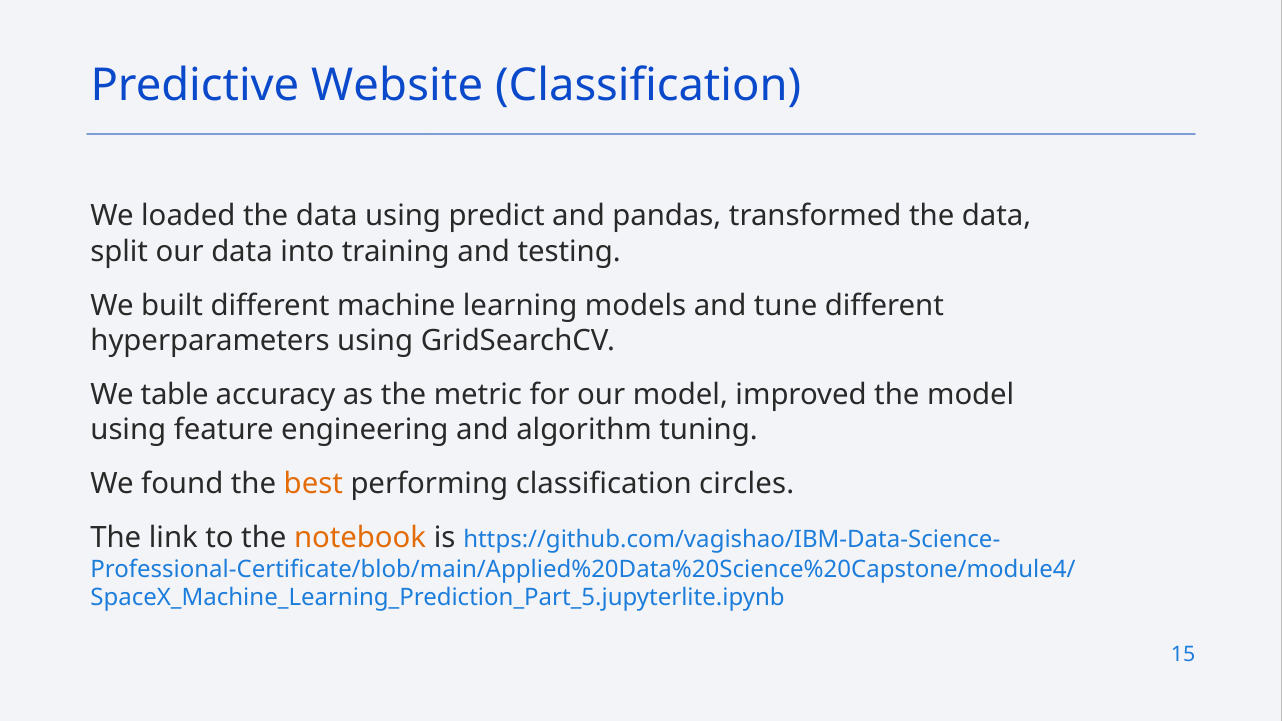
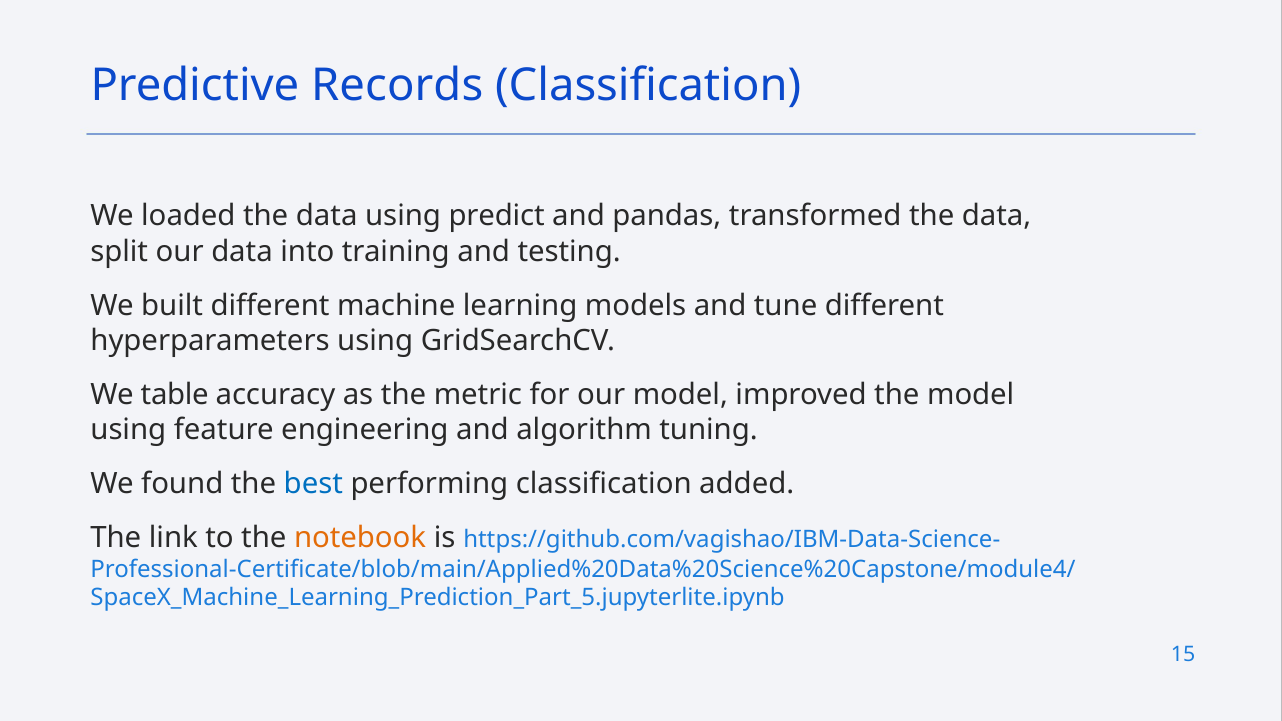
Website: Website -> Records (397, 86)
best colour: orange -> blue (313, 484)
circles: circles -> added (747, 484)
